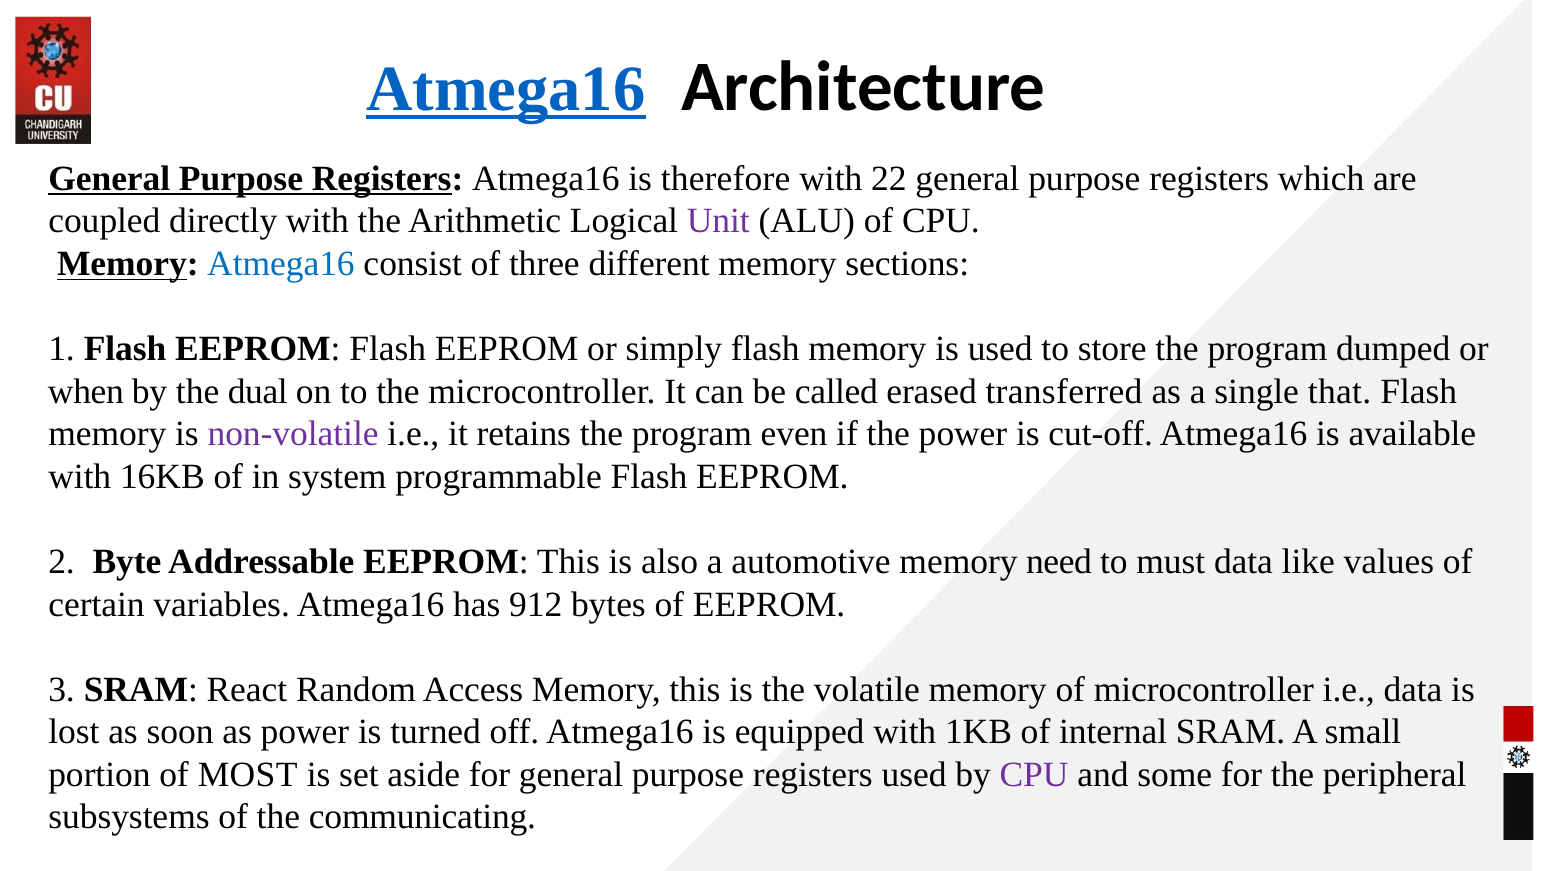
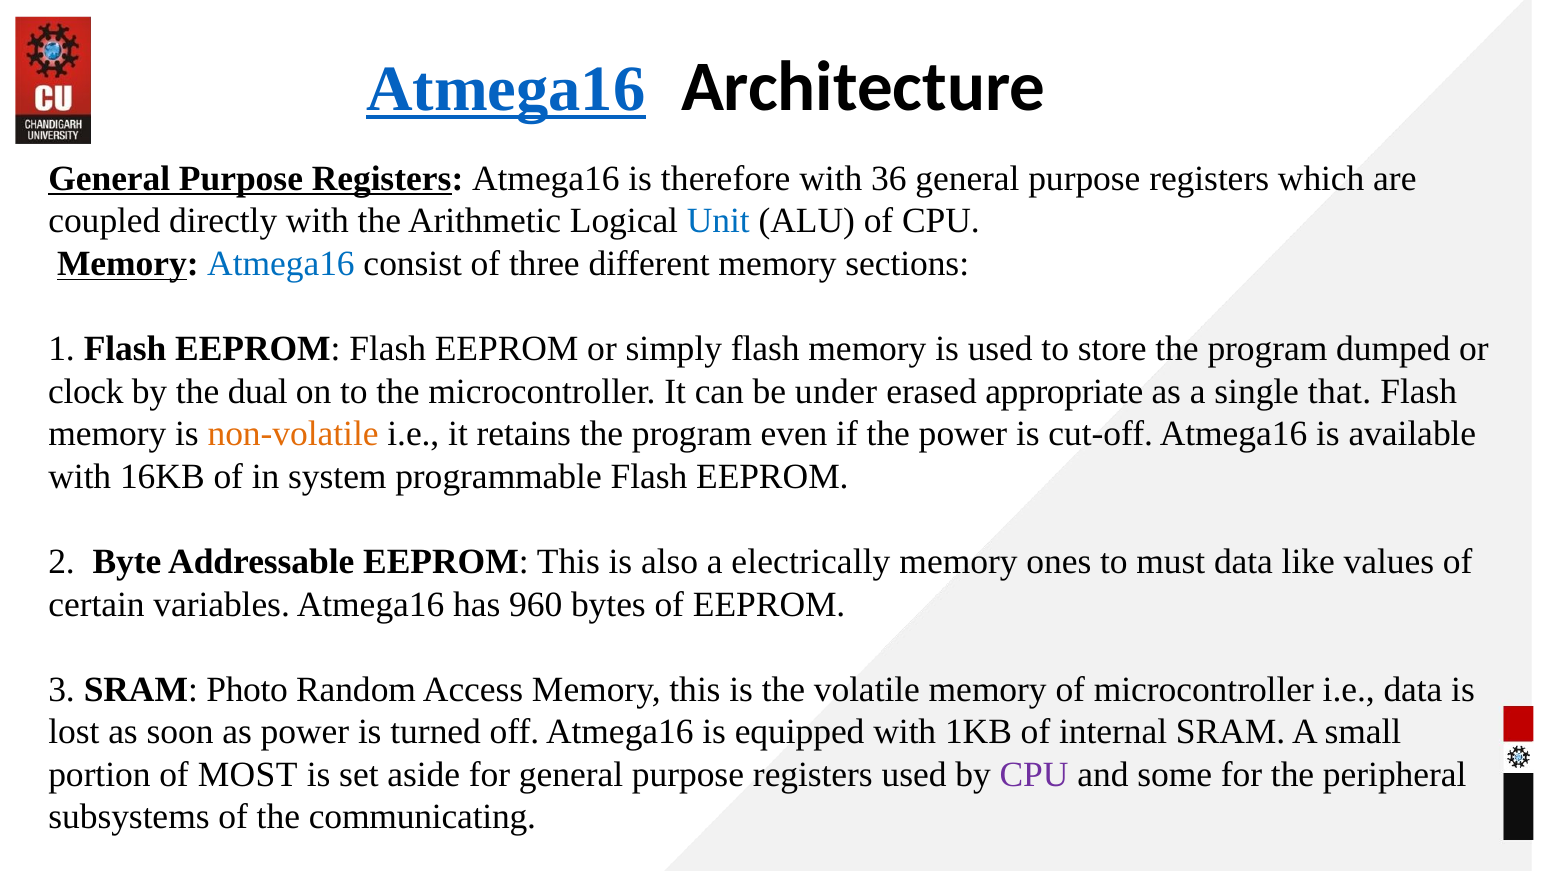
22: 22 -> 36 (889, 179)
Unit colour: purple -> blue (718, 221)
when: when -> clock (86, 392)
called: called -> under (836, 392)
transferred: transferred -> appropriate (1064, 392)
non-volatile colour: purple -> orange (293, 434)
automotive: automotive -> electrically (811, 562)
need: need -> ones (1059, 562)
912: 912 -> 960 (536, 605)
React: React -> Photo (247, 690)
